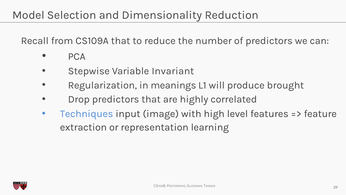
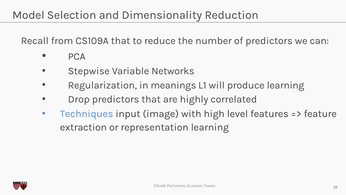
Invariant: Invariant -> Networks (173, 71)
produce brought: brought -> learning (286, 85)
